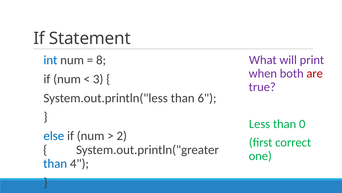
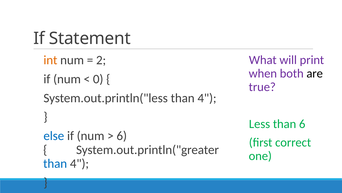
int colour: blue -> orange (50, 60)
8: 8 -> 2 (101, 60)
are colour: red -> black (315, 73)
3: 3 -> 0 (98, 79)
System.out.println("less than 6: 6 -> 4 (207, 98)
than 0: 0 -> 6 (302, 124)
2: 2 -> 6 (122, 135)
